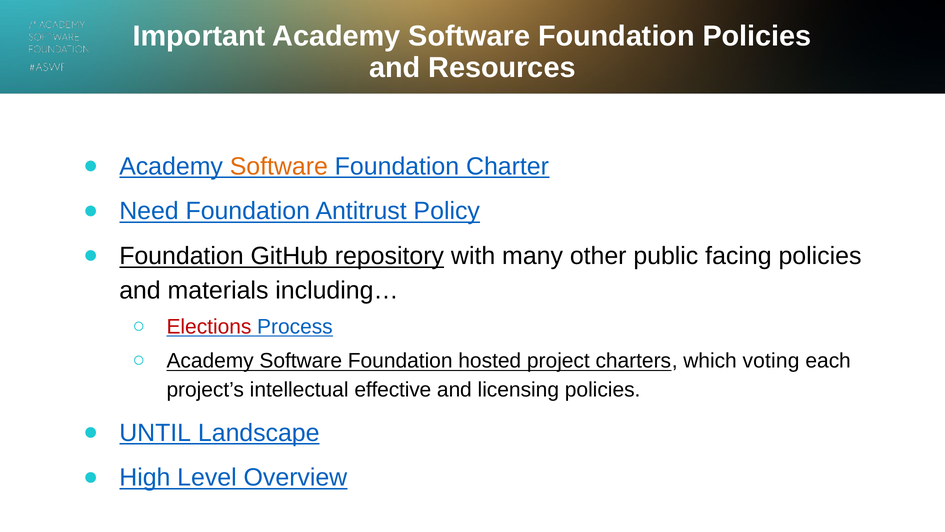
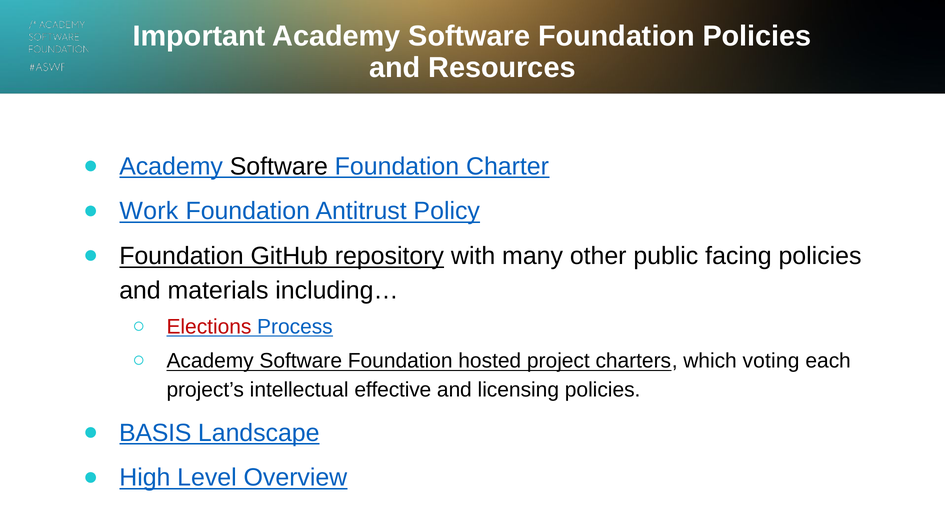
Software colour: orange -> black (279, 166)
Need: Need -> Work (149, 211)
UNTIL: UNTIL -> BASIS (155, 433)
